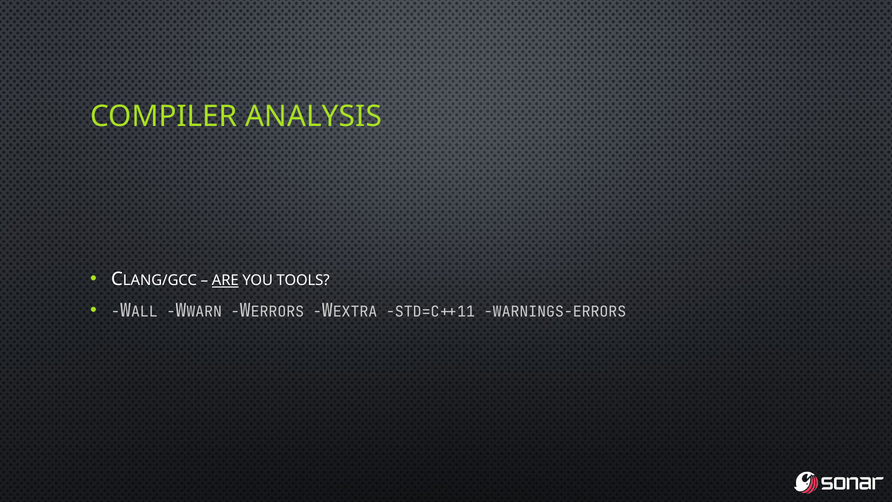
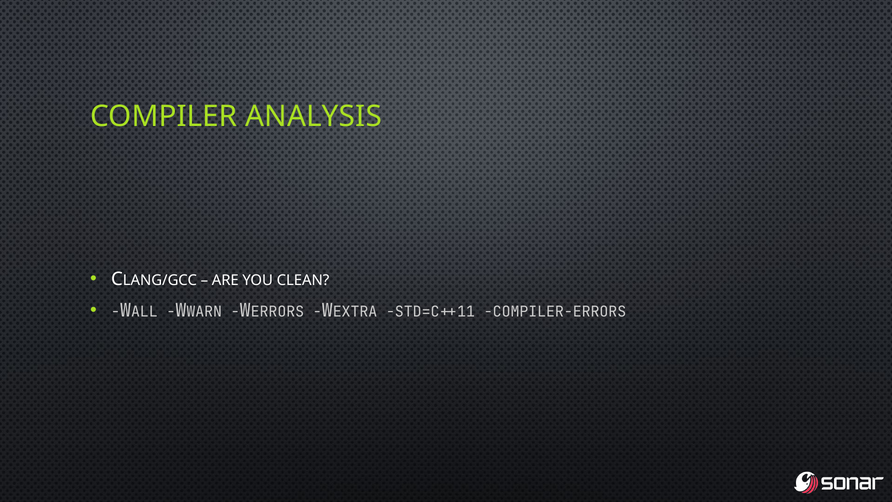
ARE underline: present -> none (225, 280)
TOOLS: TOOLS -> CLEAN (303, 280)
WARNINGS-ERRORS: WARNINGS-ERRORS -> COMPILER-ERRORS (555, 312)
